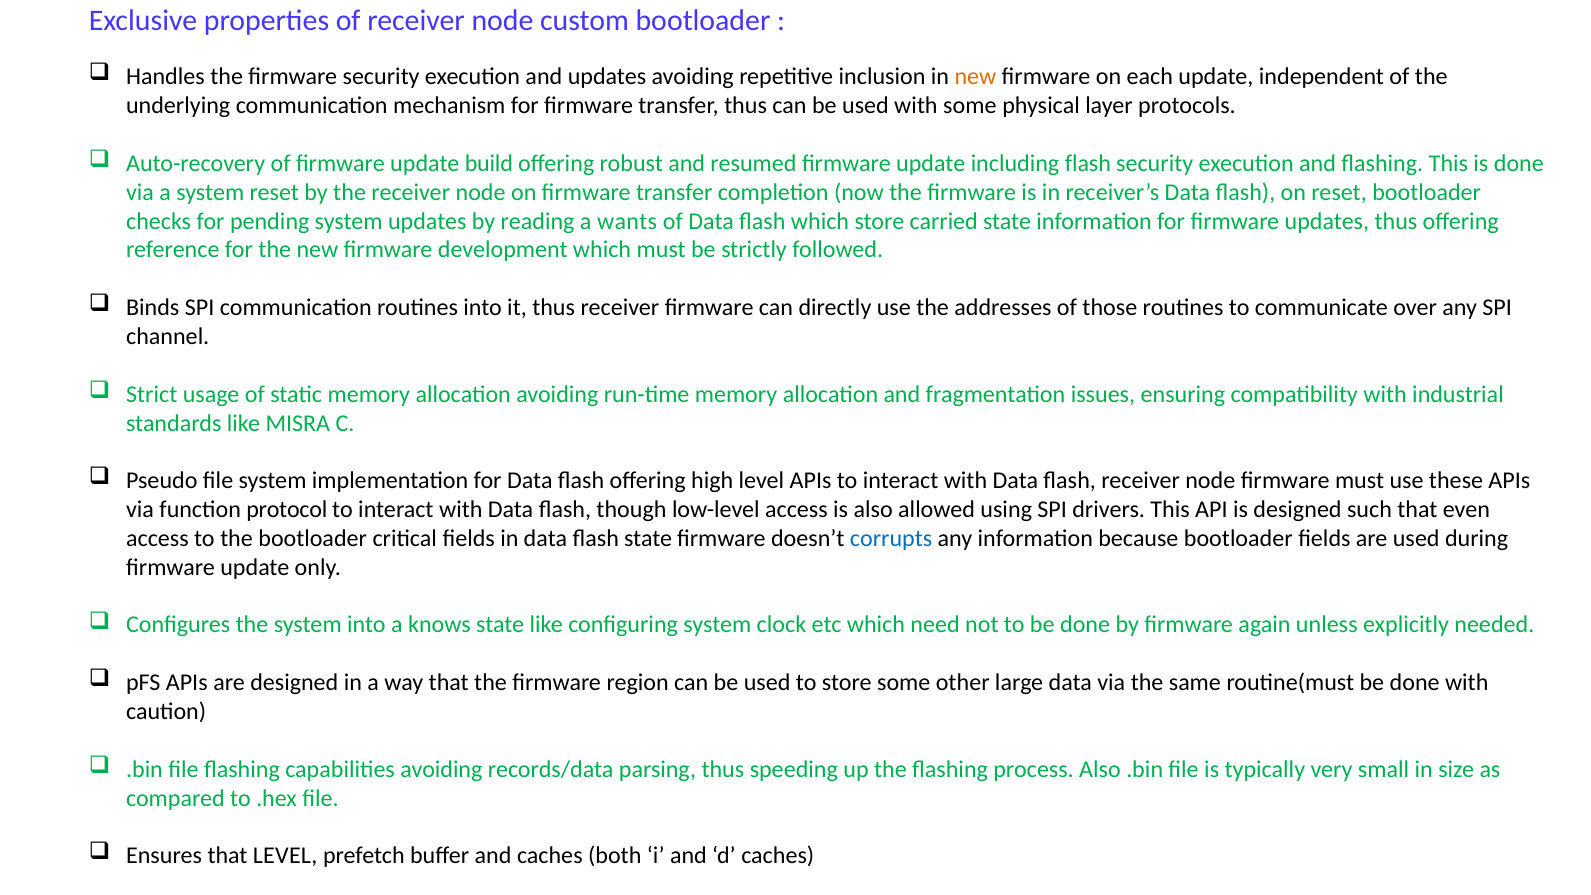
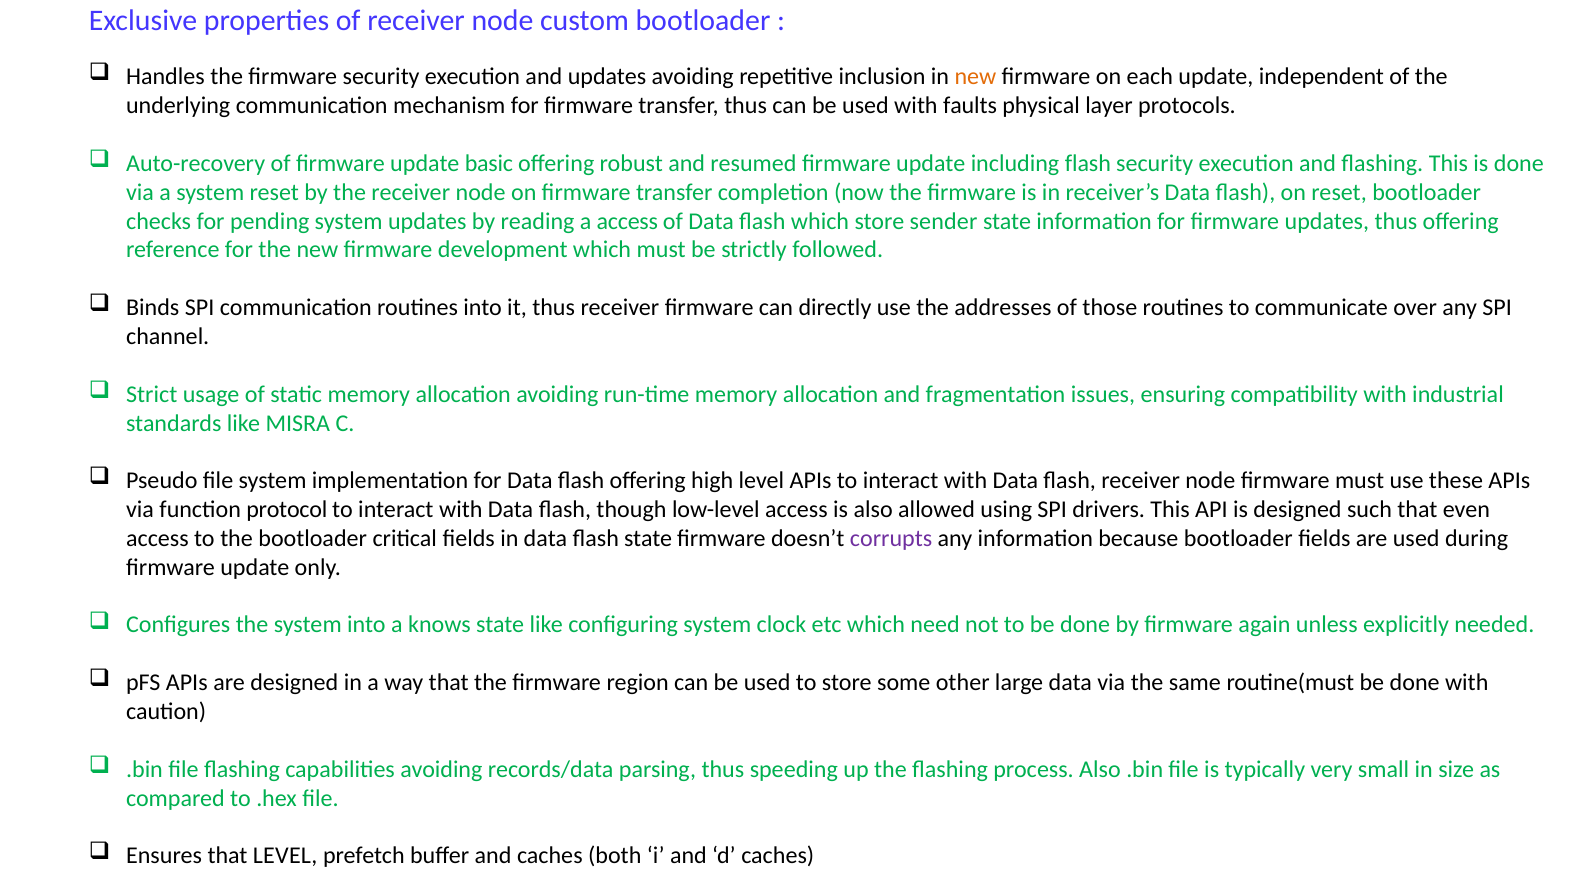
with some: some -> faults (970, 106)
build: build -> basic (489, 163)
a wants: wants -> access (627, 221)
carried: carried -> sender (944, 221)
corrupts colour: blue -> purple (891, 538)
